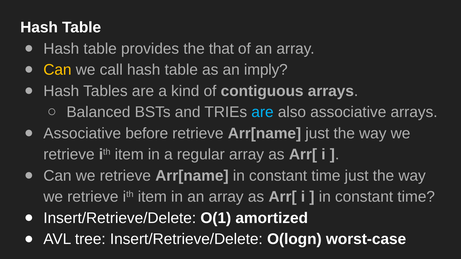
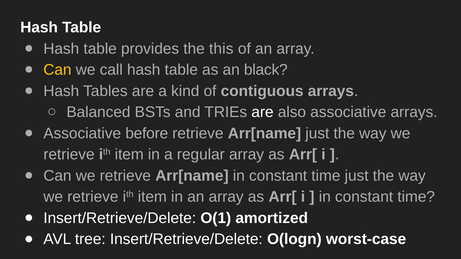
that: that -> this (221, 49)
imply: imply -> black (266, 70)
are colour: light blue -> white (263, 112)
